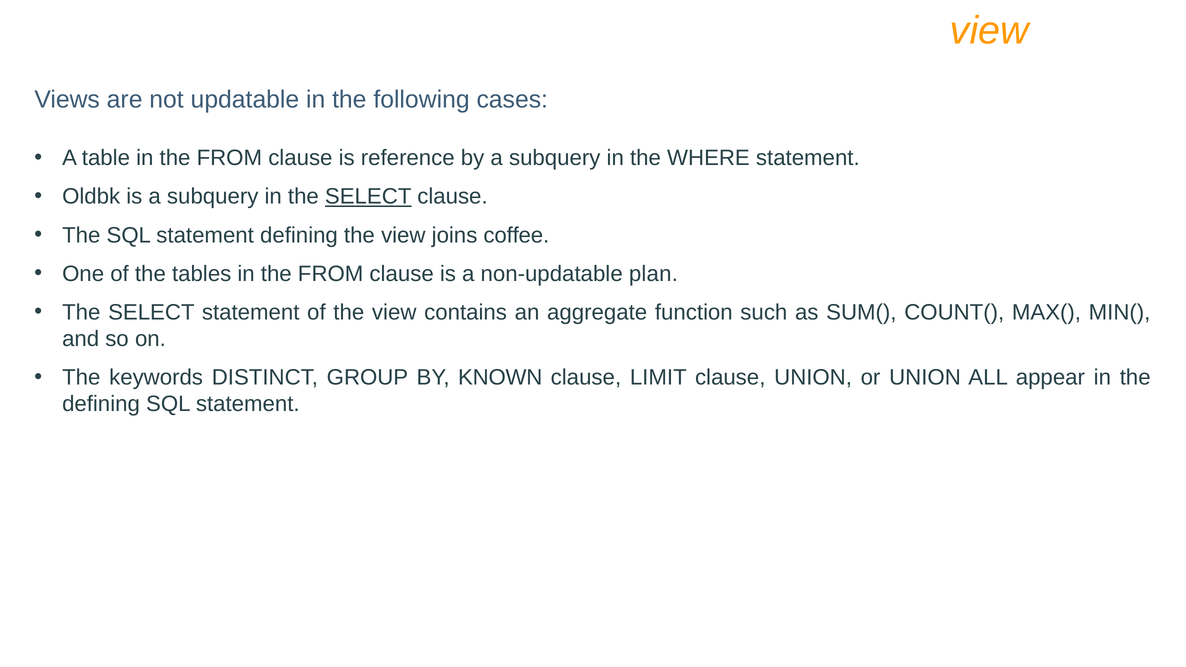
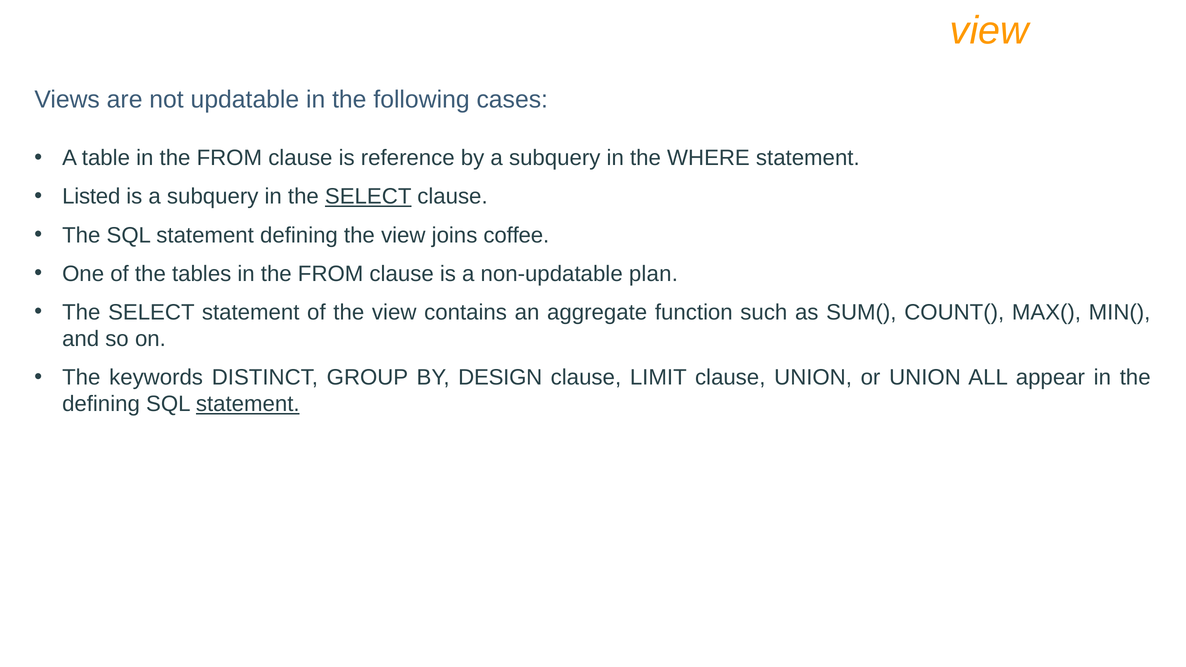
Oldbk: Oldbk -> Listed (91, 197)
KNOWN: KNOWN -> DESIGN (500, 377)
statement underline: none -> present (248, 404)
